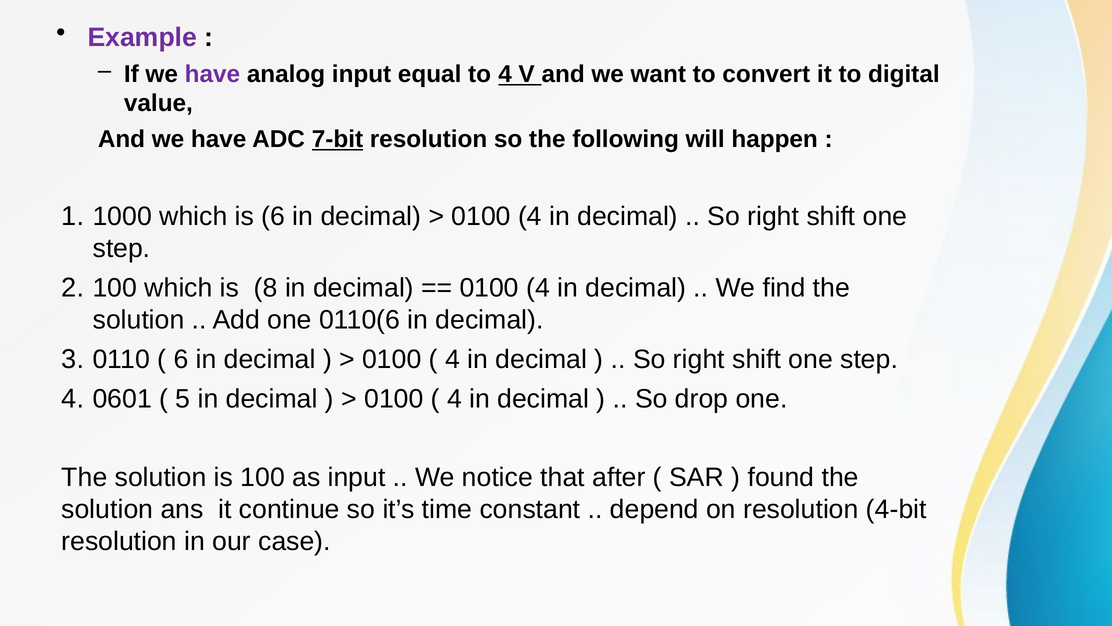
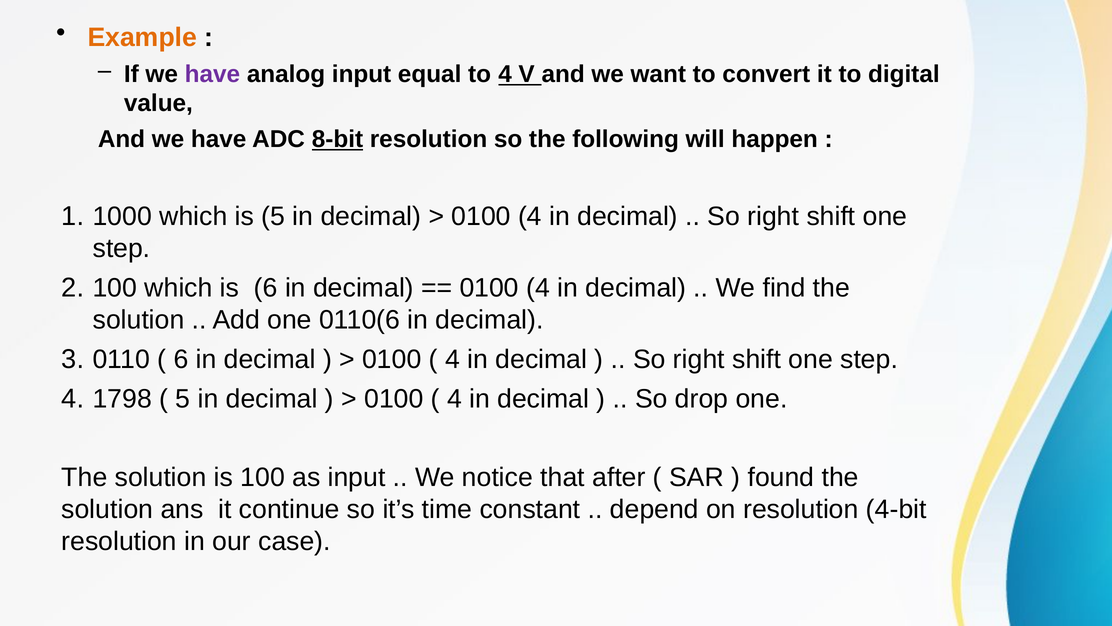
Example colour: purple -> orange (142, 37)
7-bit: 7-bit -> 8-bit (337, 139)
is 6: 6 -> 5 (273, 216)
is 8: 8 -> 6 (266, 288)
0601: 0601 -> 1798 (122, 398)
